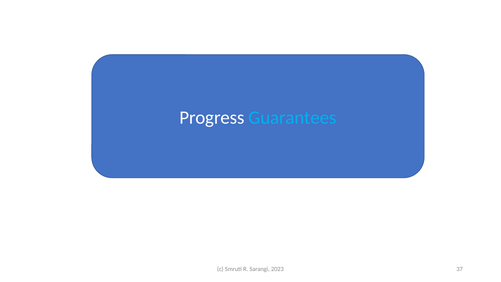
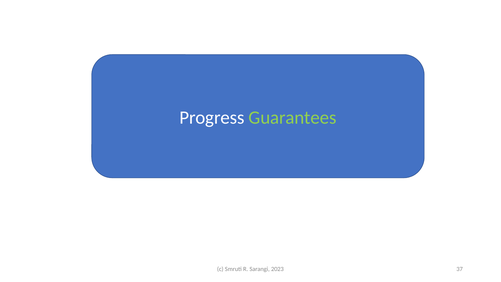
Guarantees colour: light blue -> light green (293, 117)
